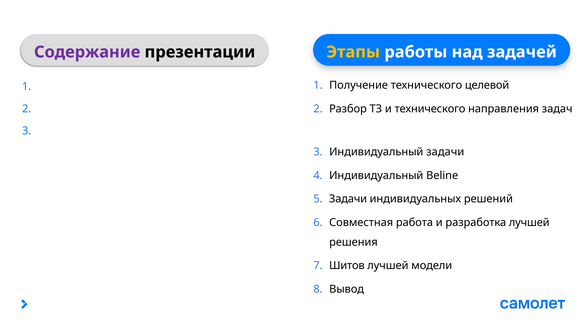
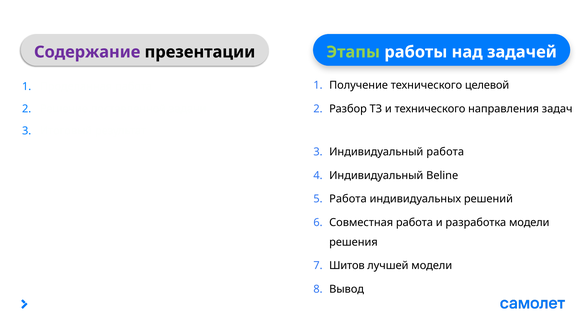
Этапы colour: yellow -> light green (353, 52)
Индивидуальный задачи: задачи -> работа (445, 152)
Задачи: Задачи -> Работа (348, 199)
разработка лучшей: лучшей -> модели (529, 222)
